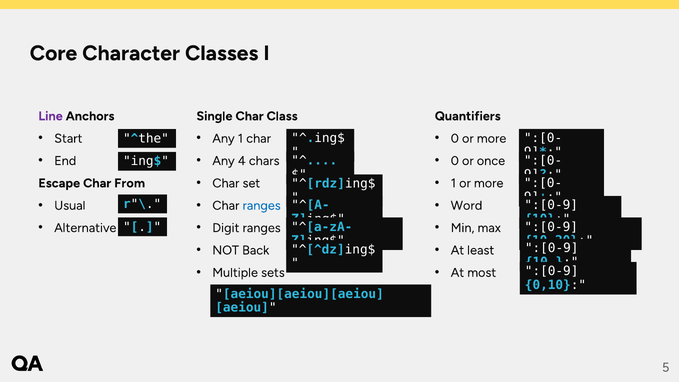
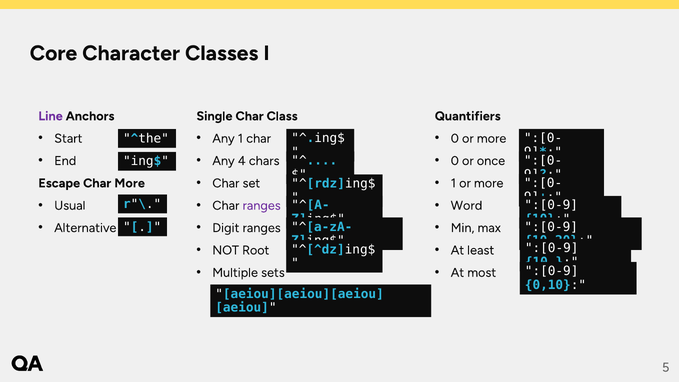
Char From: From -> More (130, 183)
ranges colour: blue -> purple (262, 206)
Back: Back -> Root (256, 250)
